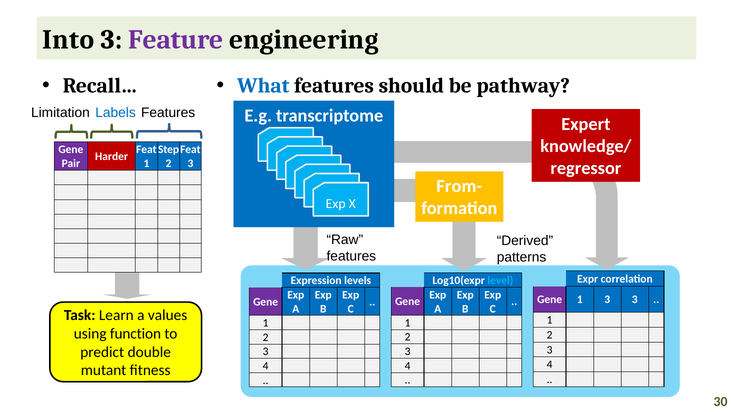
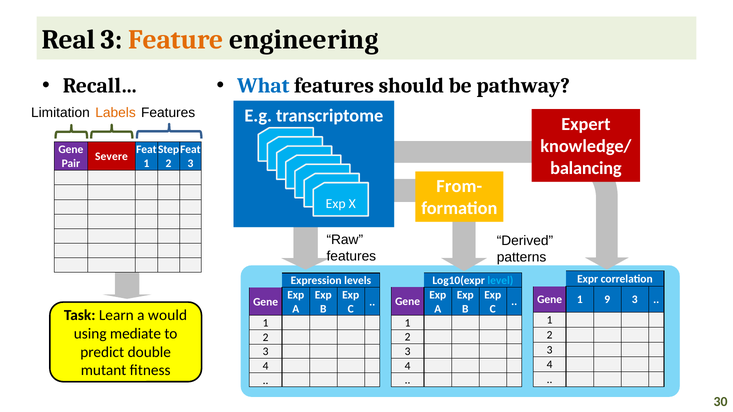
Into: Into -> Real (69, 40)
Feature colour: purple -> orange (176, 40)
Labels colour: blue -> orange (116, 113)
Harder: Harder -> Severe (111, 156)
regressor: regressor -> balancing (586, 168)
1 3: 3 -> 9 (607, 300)
values: values -> would (168, 316)
function: function -> mediate (135, 334)
